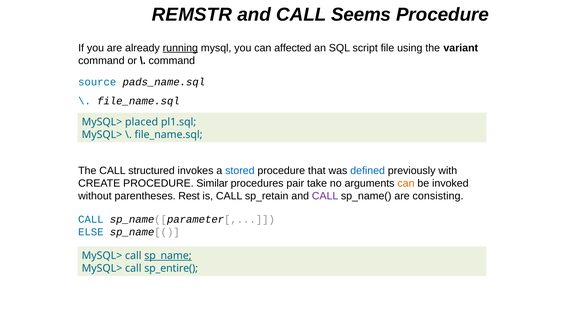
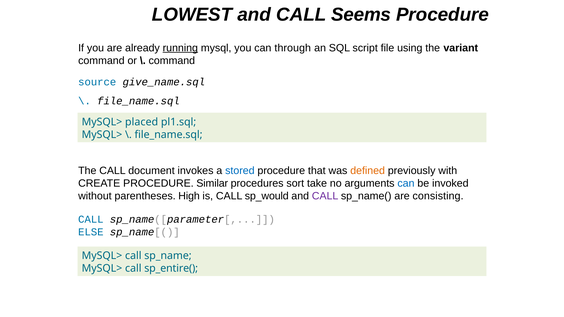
REMSTR: REMSTR -> LOWEST (192, 15)
affected: affected -> through (293, 48)
pads_name.sql: pads_name.sql -> give_name.sql (164, 82)
structured: structured -> document (151, 171)
defined colour: blue -> orange (368, 171)
pair: pair -> sort (295, 184)
can colour: orange -> blue (406, 184)
Rest: Rest -> High (189, 196)
sp_retain: sp_retain -> sp_would (267, 196)
sp_name underline: present -> none (168, 256)
